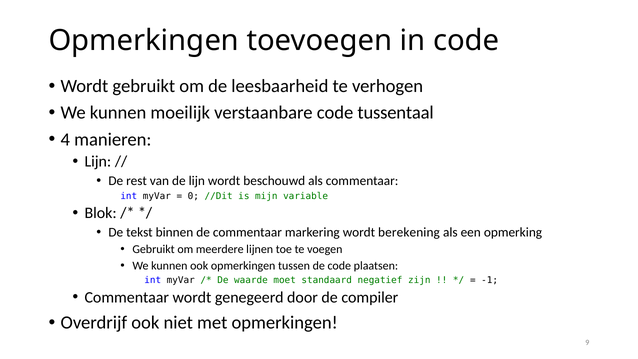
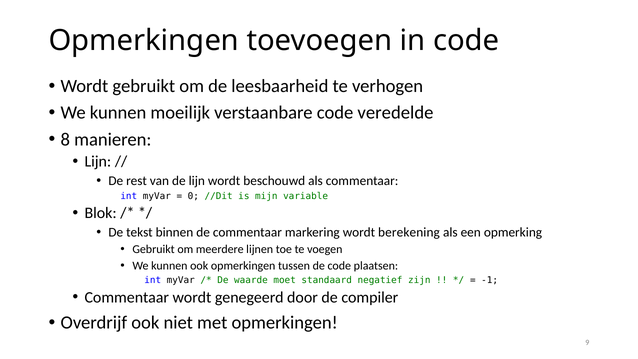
tussentaal: tussentaal -> veredelde (395, 113)
4: 4 -> 8 (65, 140)
